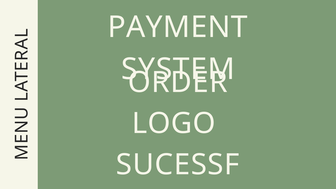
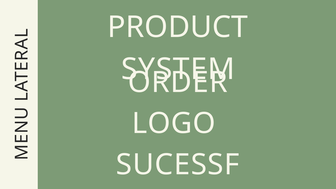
PAYMENT: PAYMENT -> PRODUCT (178, 27)
